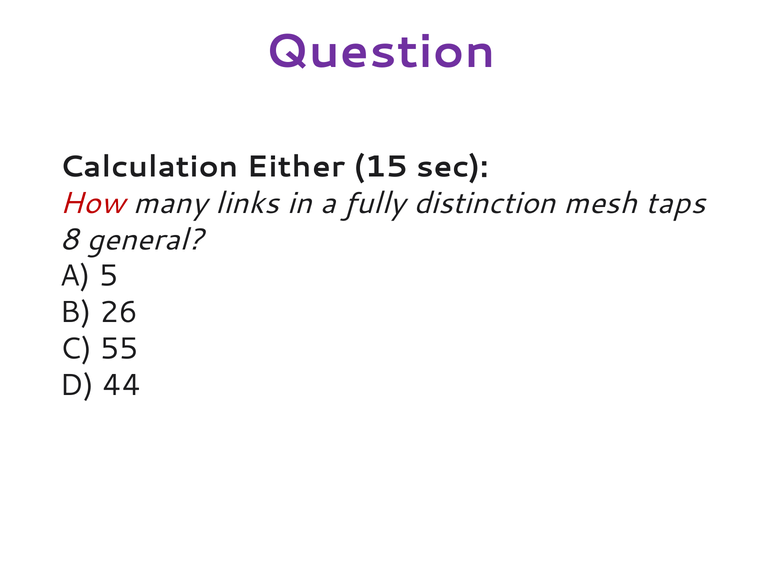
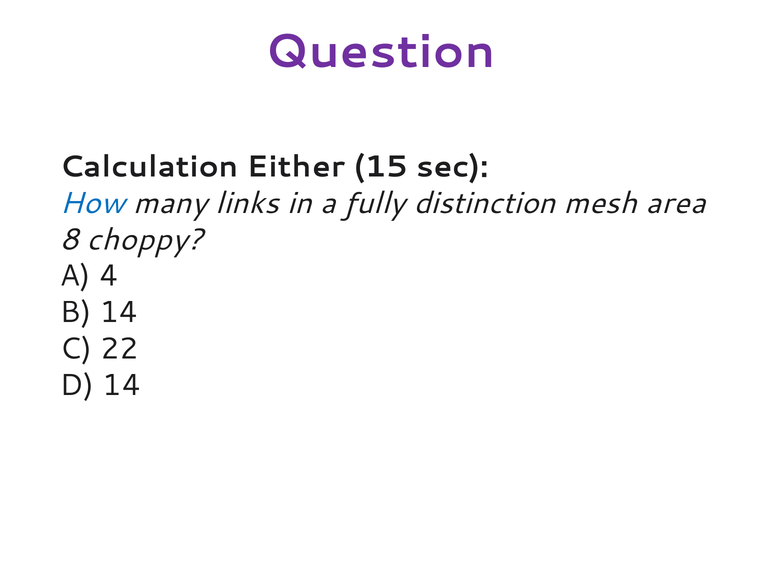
How colour: red -> blue (92, 203)
taps: taps -> area (676, 203)
general: general -> choppy (145, 240)
5: 5 -> 4 (109, 276)
B 26: 26 -> 14 (119, 312)
55: 55 -> 22 (119, 349)
D 44: 44 -> 14 (122, 385)
